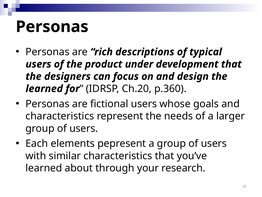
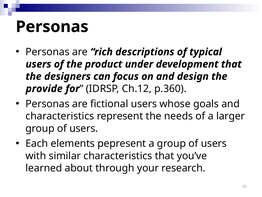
learned: learned -> provide (44, 89)
Ch.20: Ch.20 -> Ch.12 (137, 89)
